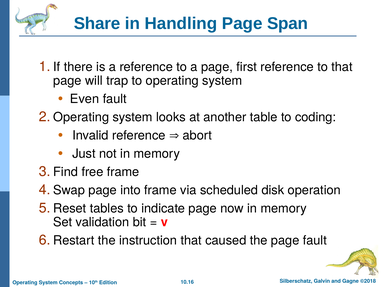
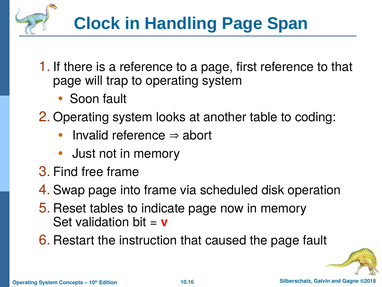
Share: Share -> Clock (97, 24)
Even: Even -> Soon (85, 99)
